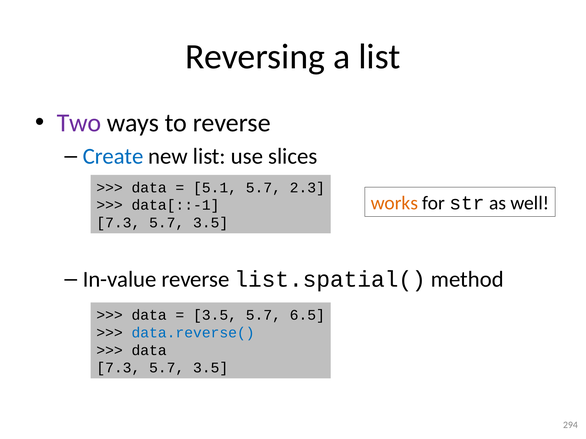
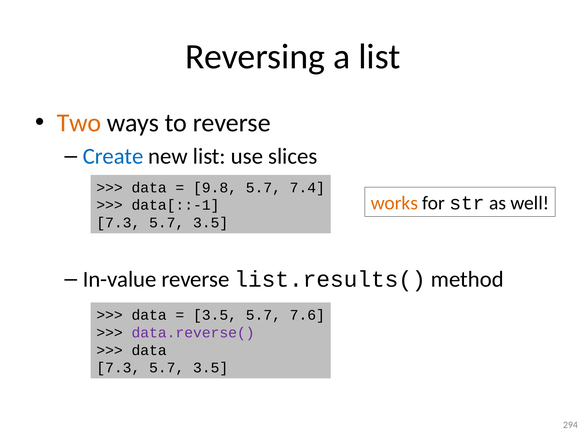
Two colour: purple -> orange (79, 123)
5.1: 5.1 -> 9.8 (215, 188)
2.3: 2.3 -> 7.4 (307, 188)
list.spatial(: list.spatial( -> list.results( (330, 280)
6.5: 6.5 -> 7.6 (307, 315)
data.reverse( colour: blue -> purple (193, 333)
